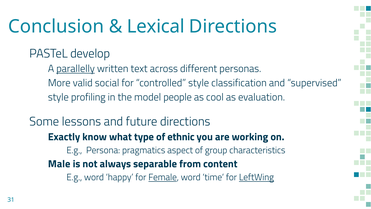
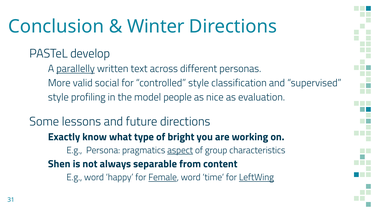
Lexical: Lexical -> Winter (156, 26)
cool: cool -> nice (215, 97)
ethnic: ethnic -> bright (181, 137)
aspect underline: none -> present (180, 150)
Male: Male -> Shen (59, 164)
